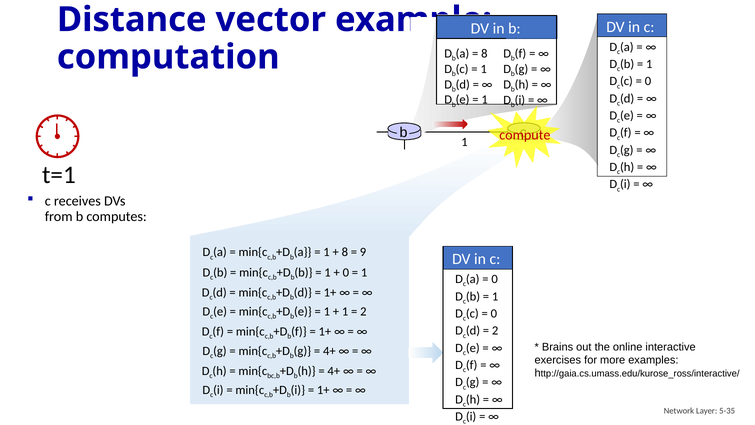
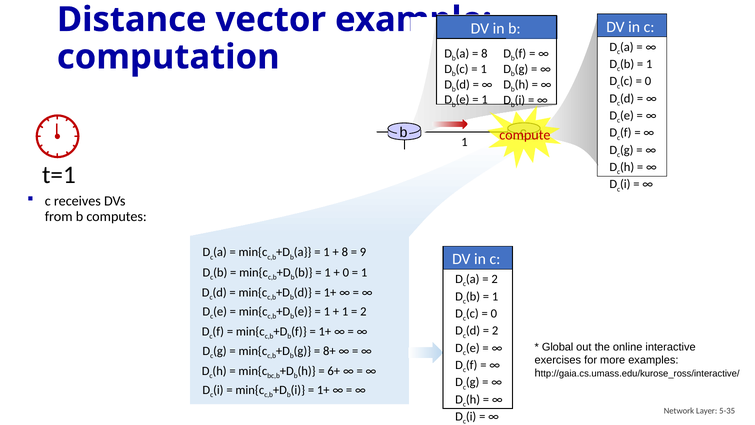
0: 0 -> 2 (495, 279)
Brains: Brains -> Global (558, 347)
4+: 4+ -> 8+ (329, 351)
4+: 4+ -> 6+ (334, 371)
